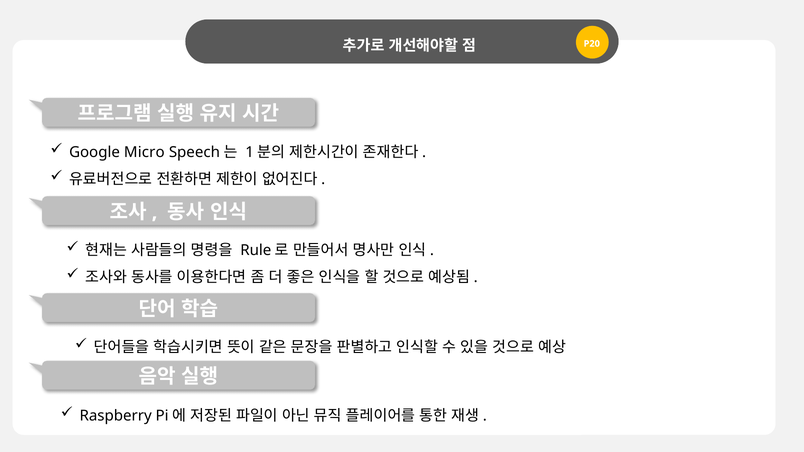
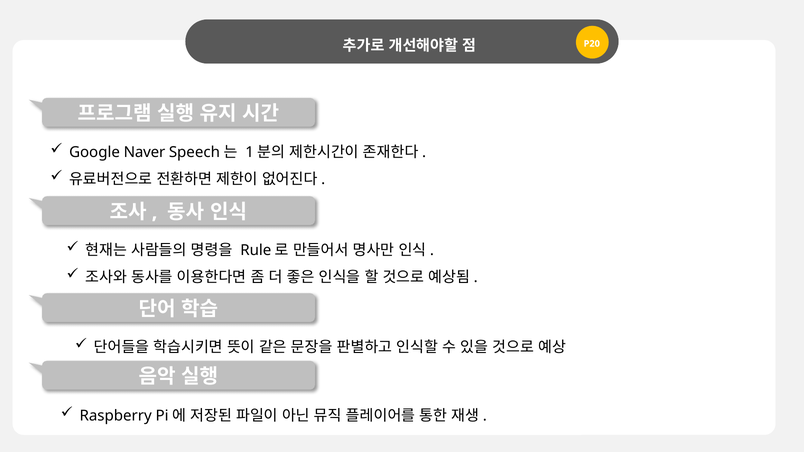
Micro: Micro -> Naver (144, 152)
